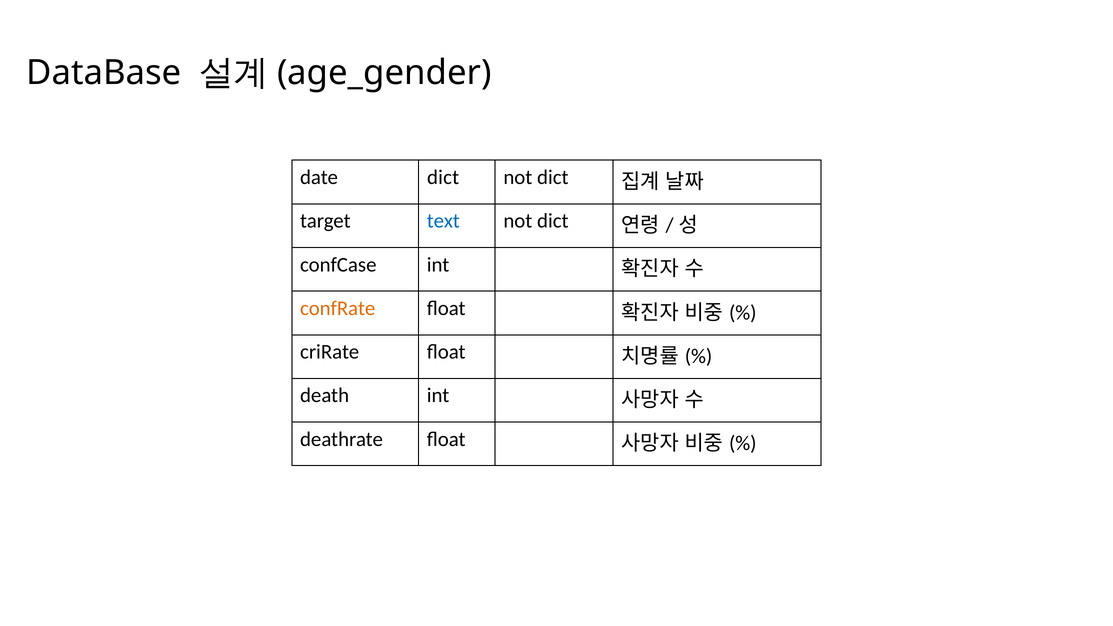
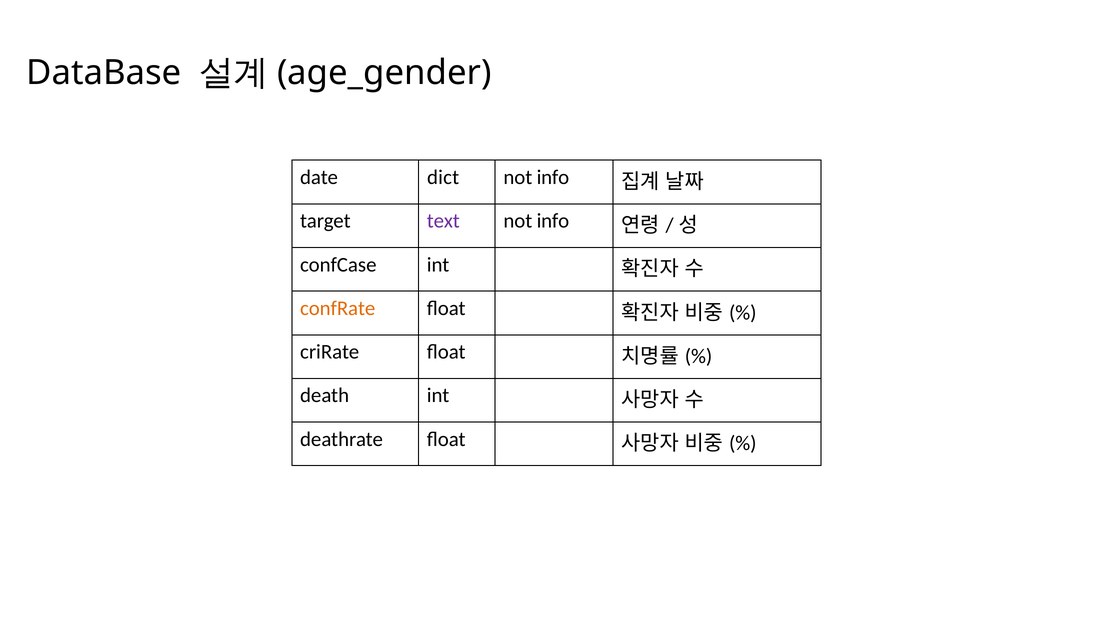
dict: dict -> info (553, 177)
text colour: blue -> purple (443, 221)
dict: dict -> info (553, 221)
